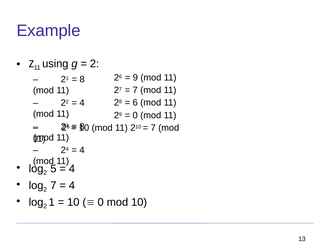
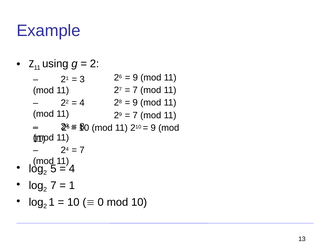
8: 8 -> 3 (82, 79)
6: 6 -> 9 (135, 102)
0: 0 -> 7 (135, 115)
7: 7 -> 9 (153, 128)
4: 4 -> 7 (82, 150)
4: 4 -> 1 (72, 185)
